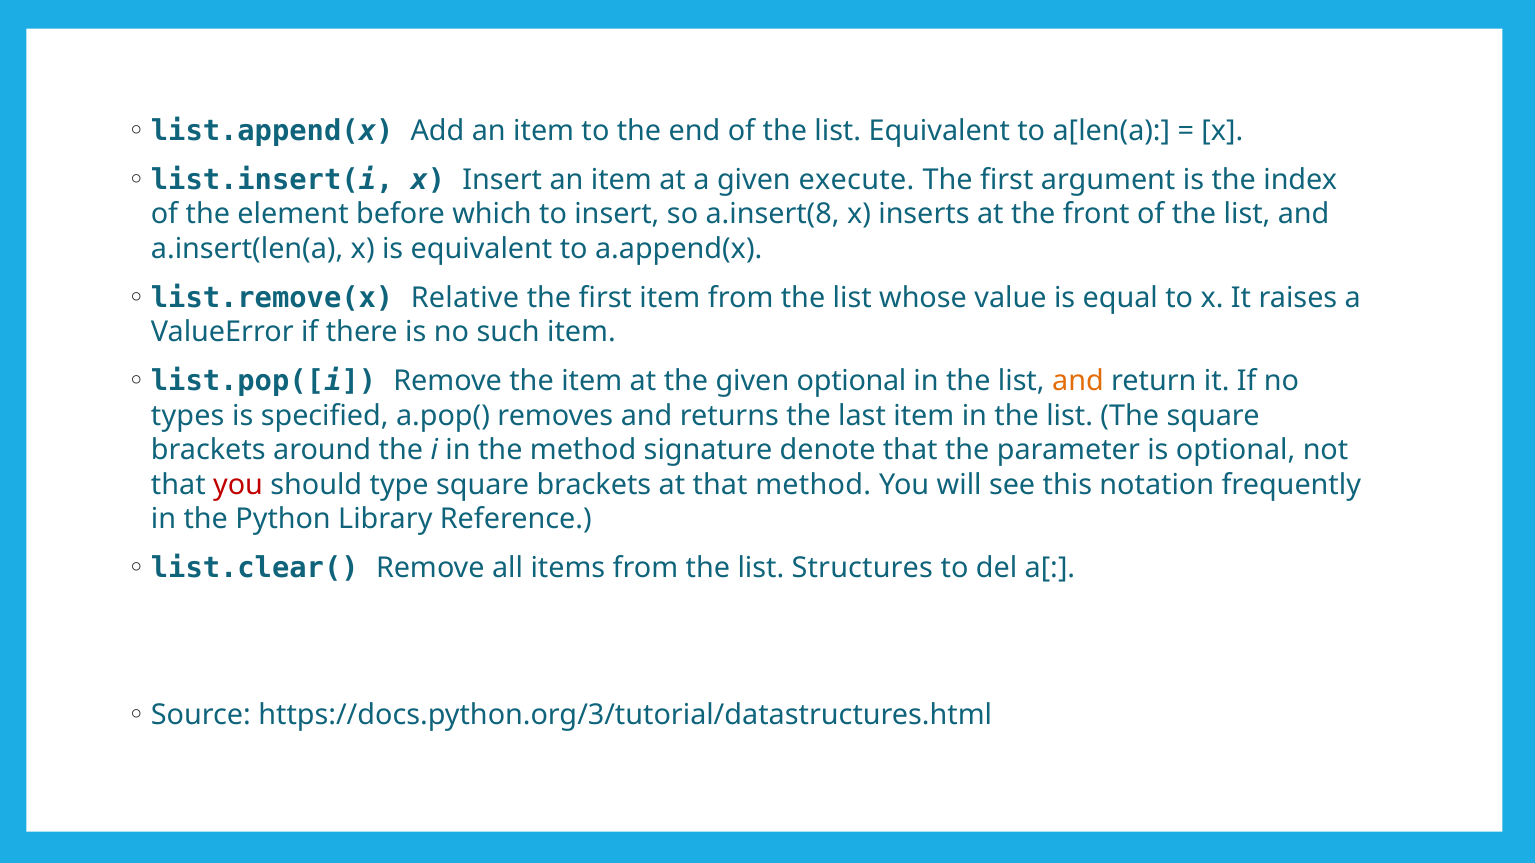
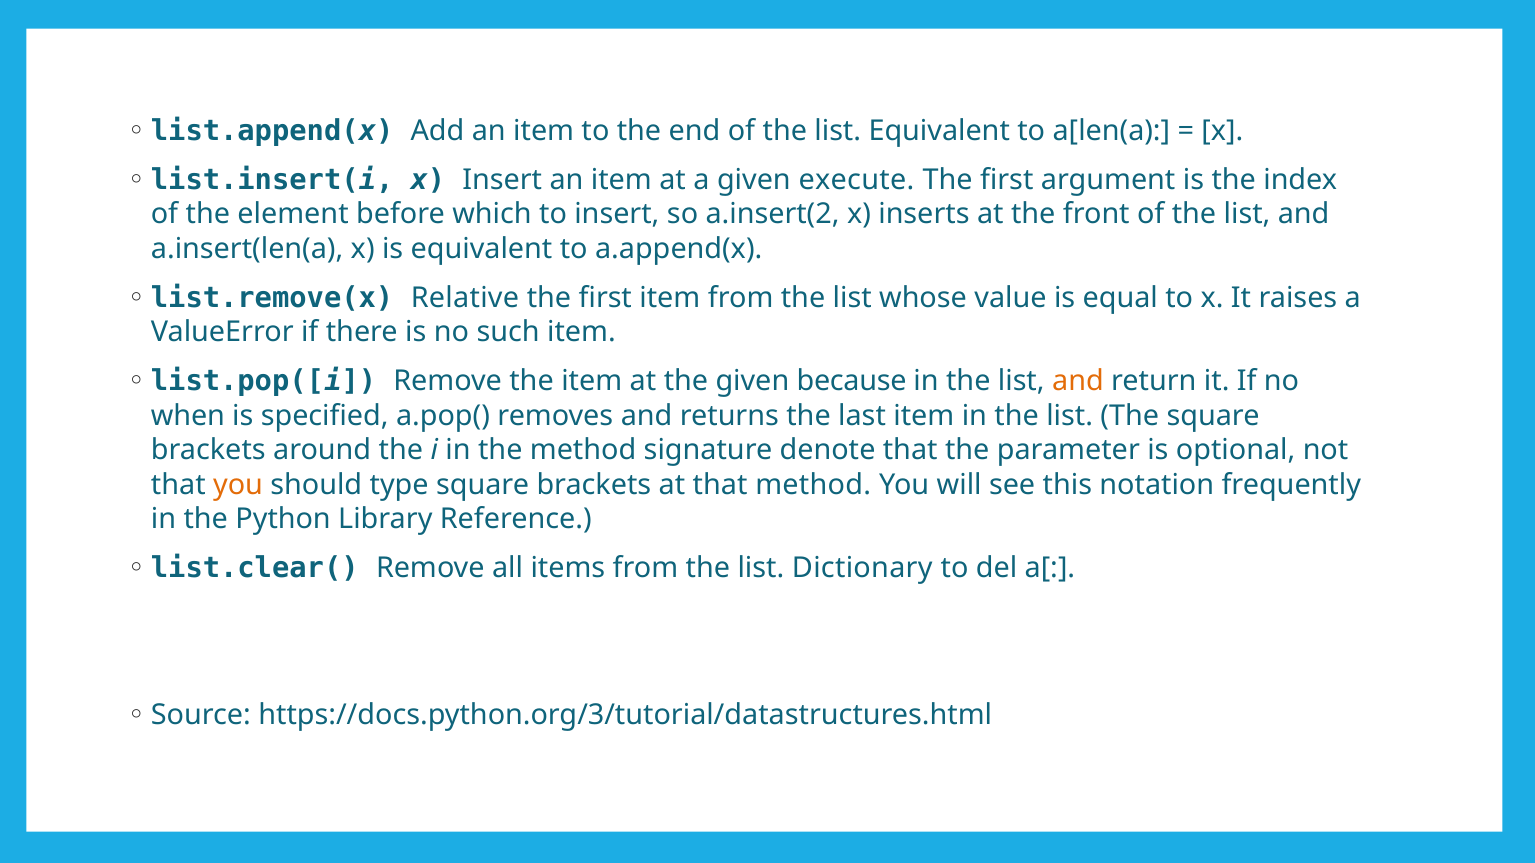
a.insert(8: a.insert(8 -> a.insert(2 (773, 215)
given optional: optional -> because (852, 382)
types: types -> when (188, 416)
you colour: red -> orange (238, 485)
Structures: Structures -> Dictionary (862, 569)
